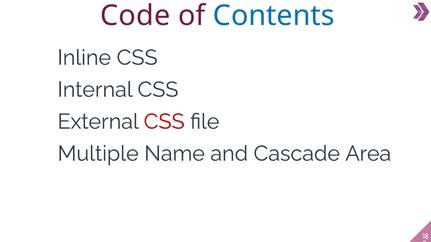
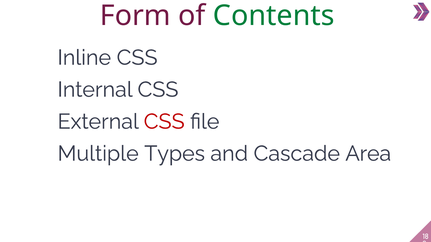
Code: Code -> Form (135, 16)
Contents colour: blue -> green (274, 16)
Name: Name -> Types (175, 154)
